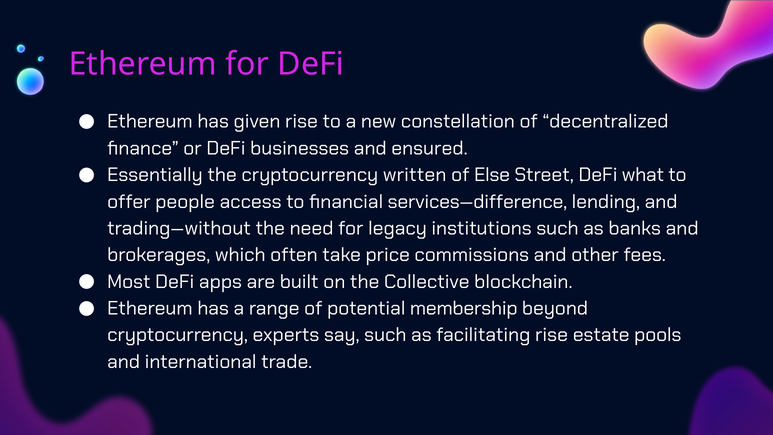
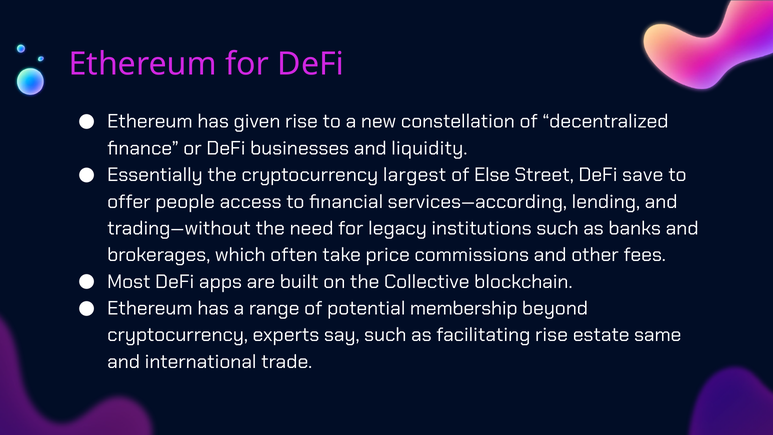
ensured: ensured -> liquidity (429, 148)
written: written -> largest (415, 175)
what: what -> save (643, 175)
services—difference: services—difference -> services—according (477, 202)
pools: pools -> same (658, 335)
